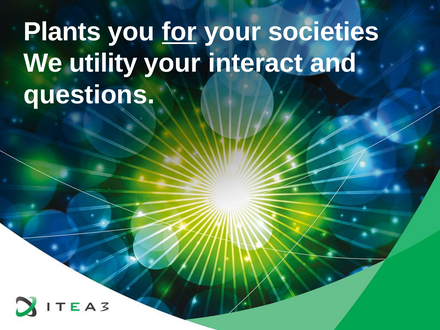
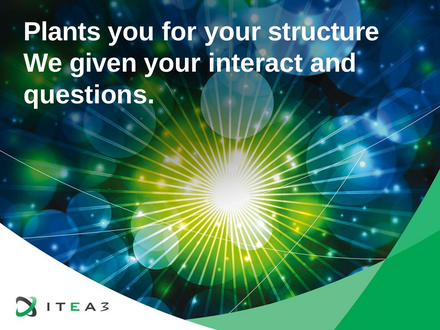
for underline: present -> none (179, 32)
societies: societies -> structure (324, 32)
utility: utility -> given (103, 63)
